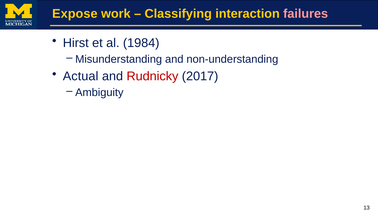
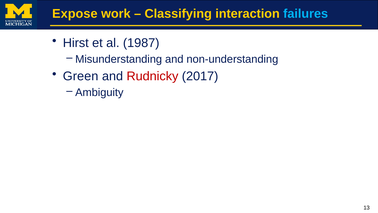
failures colour: pink -> light blue (306, 14)
1984: 1984 -> 1987 (141, 43)
Actual: Actual -> Green (81, 76)
